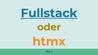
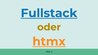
htmx underline: none -> present (49, 42)
